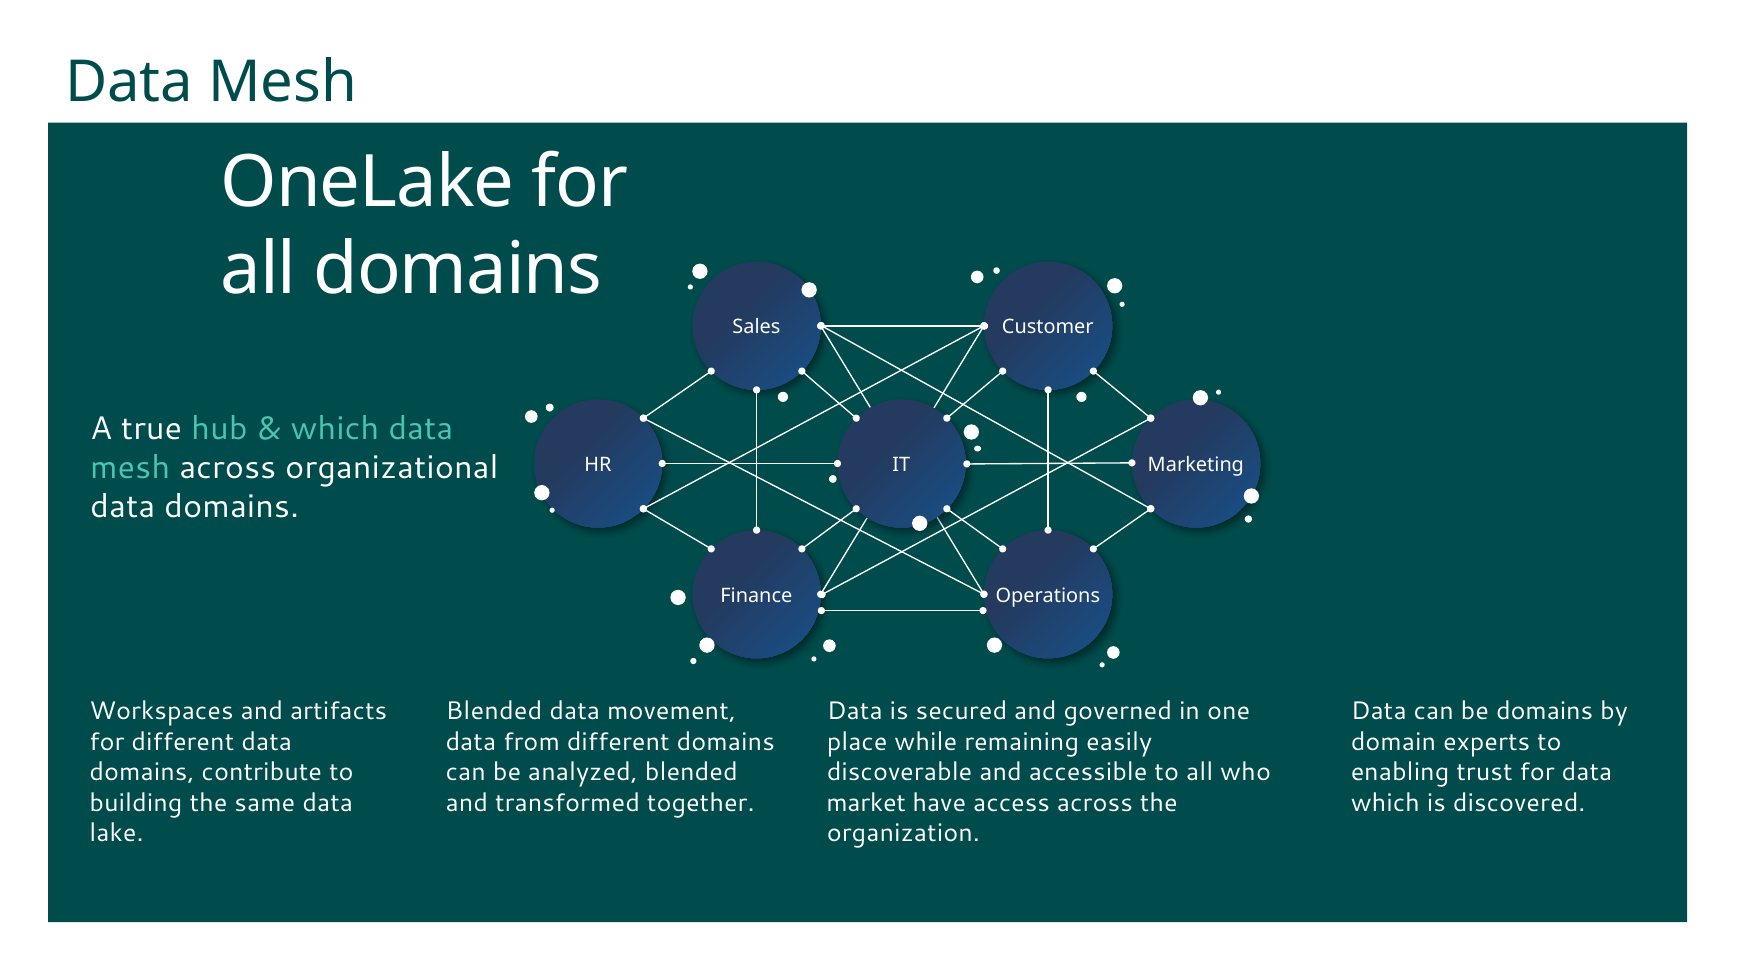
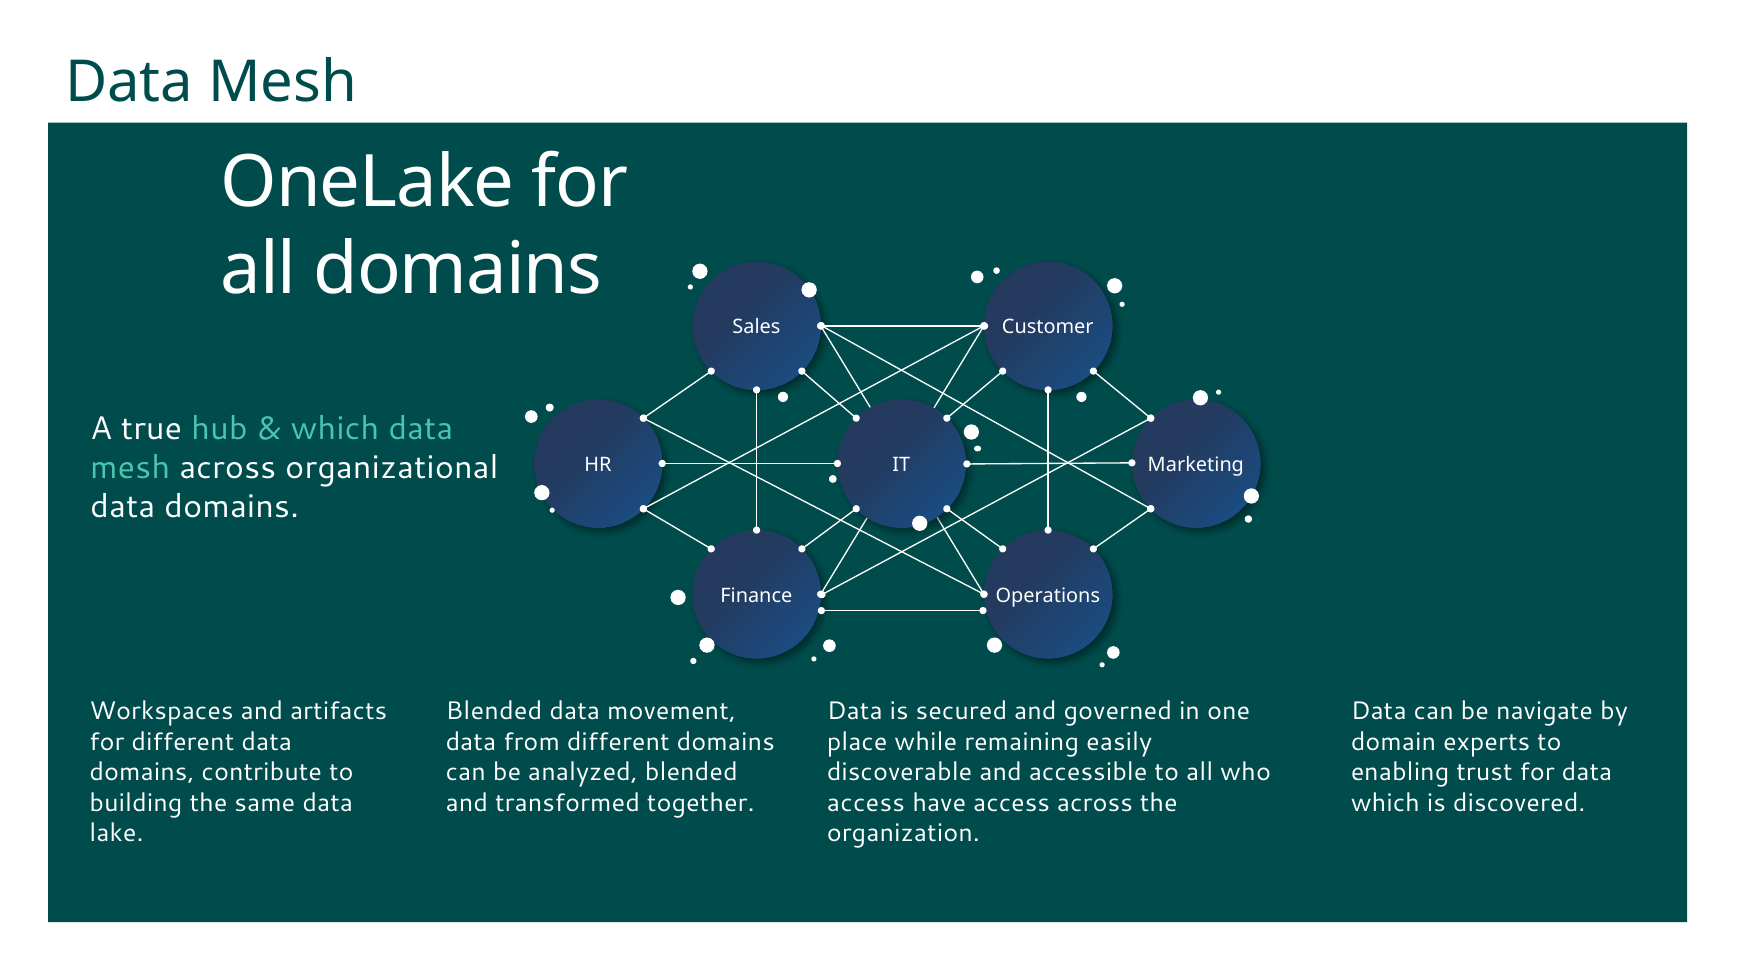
be domains: domains -> navigate (1545, 712)
market: market -> access (866, 803)
